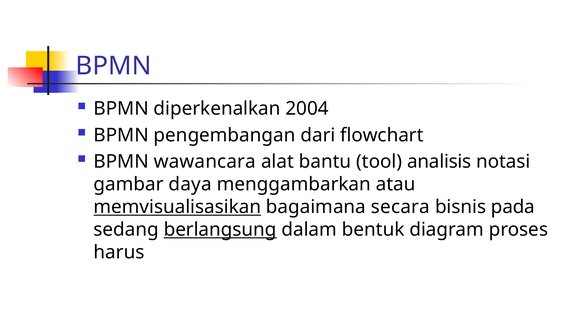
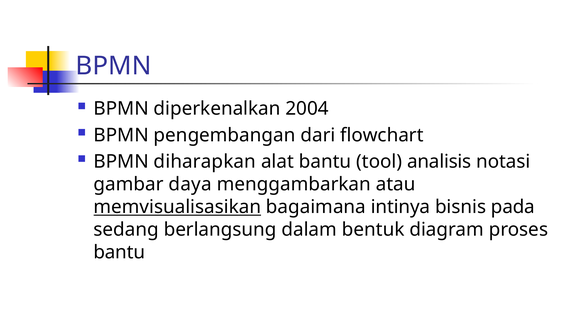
wawancara: wawancara -> diharapkan (205, 162)
secara: secara -> intinya (401, 207)
berlangsung underline: present -> none (220, 230)
harus: harus -> bantu (119, 252)
